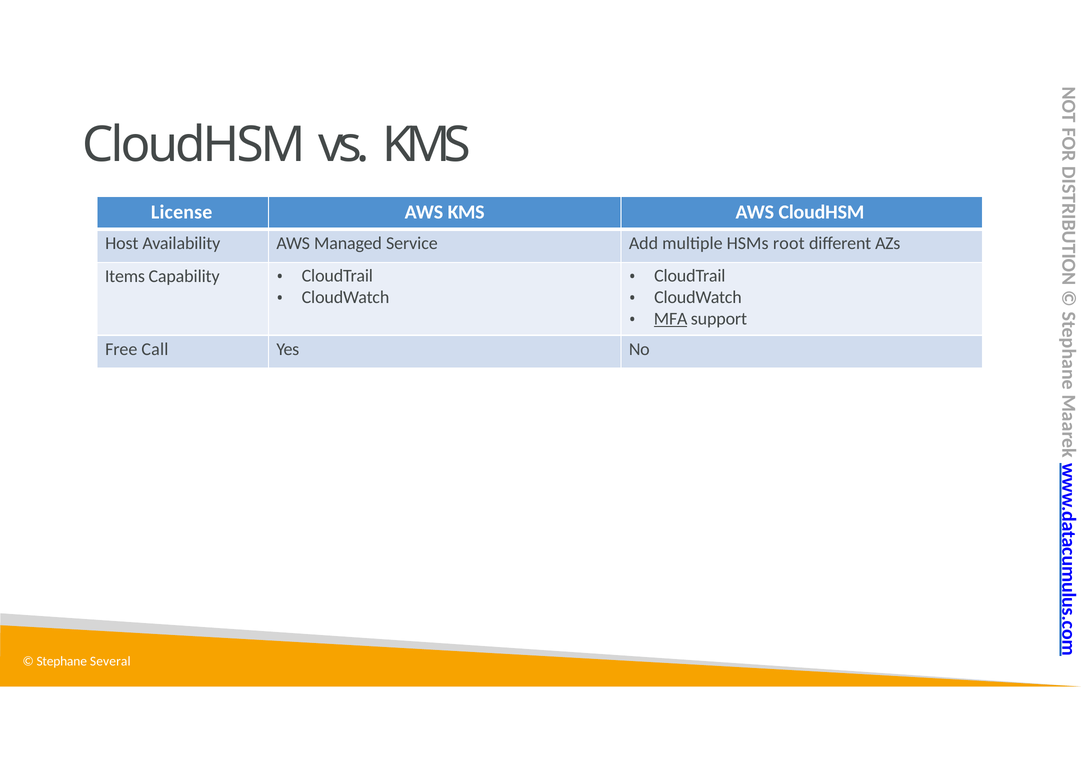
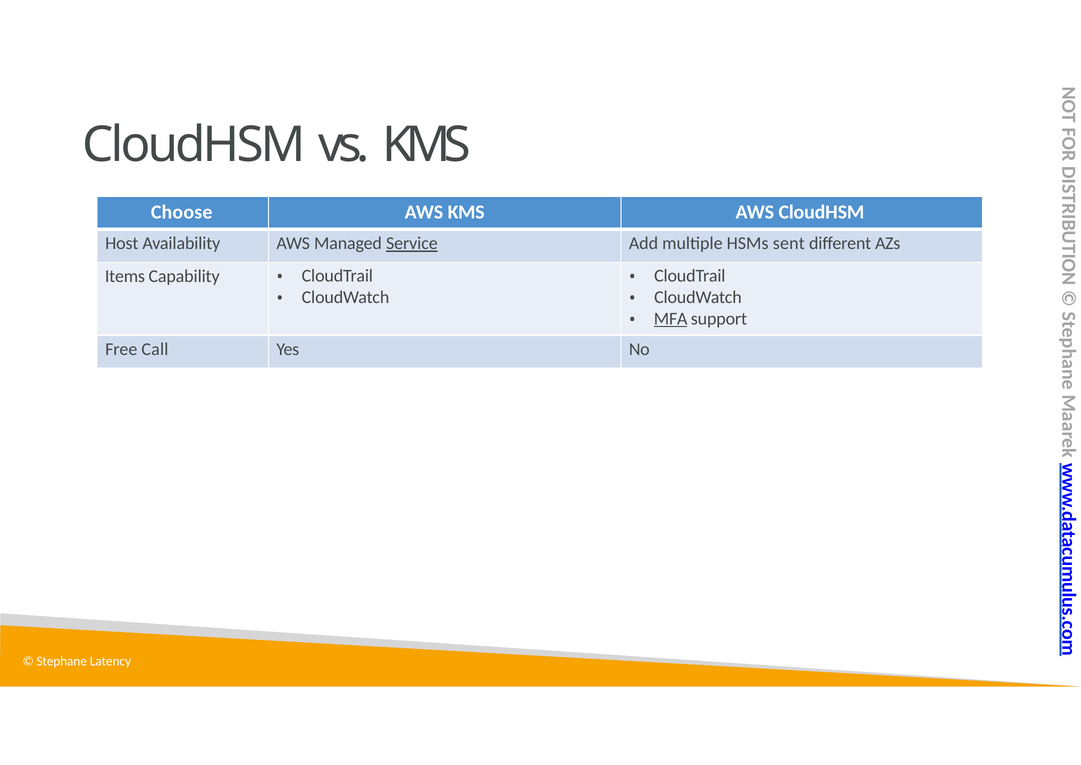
License: License -> Choose (182, 212)
Service underline: none -> present (412, 243)
root: root -> sent (789, 243)
Several: Several -> Latency (110, 661)
